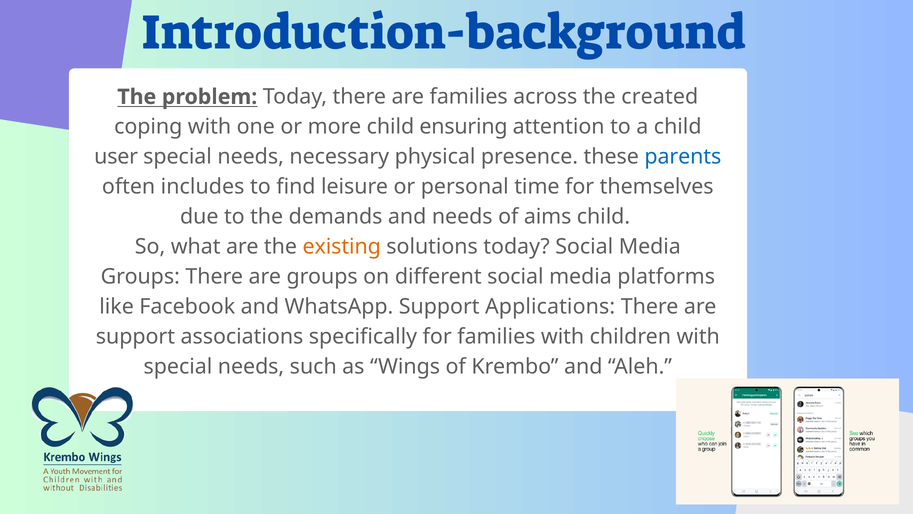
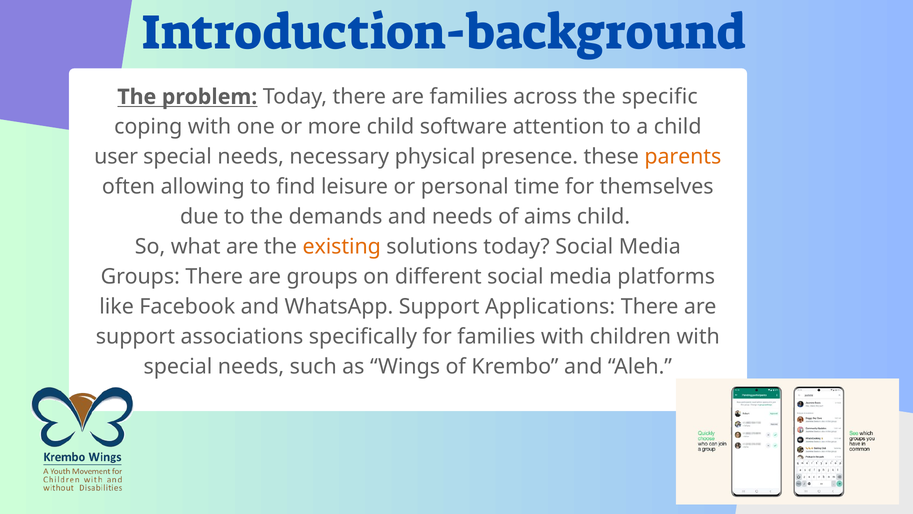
created: created -> specific (660, 97)
ensuring: ensuring -> software (463, 127)
parents colour: blue -> orange (683, 157)
includes: includes -> allowing (203, 187)
